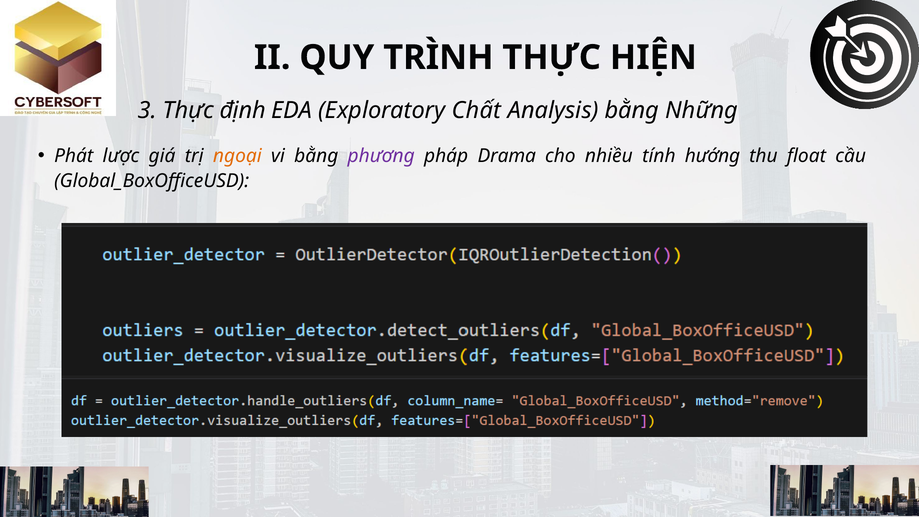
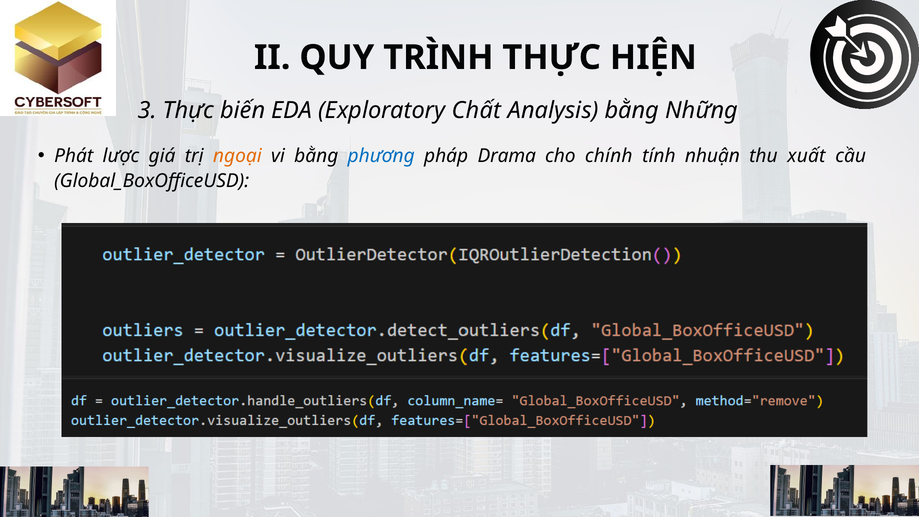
định: định -> biến (243, 110)
phương colour: purple -> blue (381, 156)
nhiều: nhiều -> chính (609, 156)
hướng: hướng -> nhuận (712, 156)
float: float -> xuất (806, 156)
